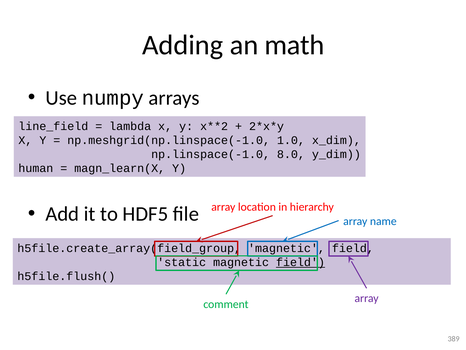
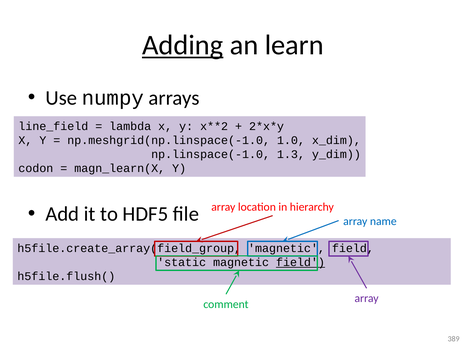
Adding underline: none -> present (183, 45)
math: math -> learn (294, 45)
8.0: 8.0 -> 1.3 (291, 154)
human: human -> codon (36, 168)
